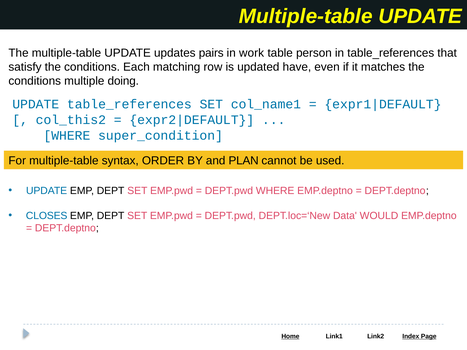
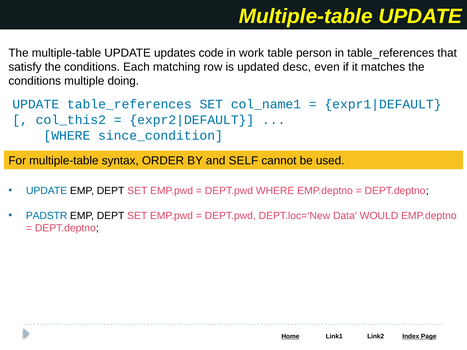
pairs: pairs -> code (211, 53)
have: have -> desc (297, 67)
super_condition: super_condition -> since_condition (160, 136)
PLAN: PLAN -> SELF (243, 161)
CLOSES: CLOSES -> PADSTR (47, 216)
